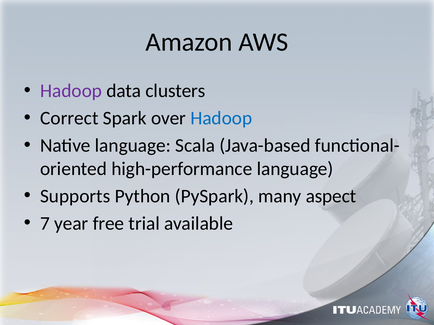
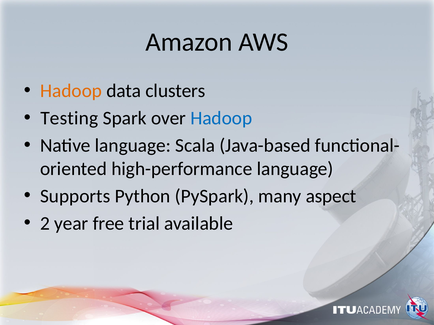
Hadoop colour: purple -> orange (71, 91)
Correct: Correct -> Testing (69, 118)
7: 7 -> 2 (45, 224)
